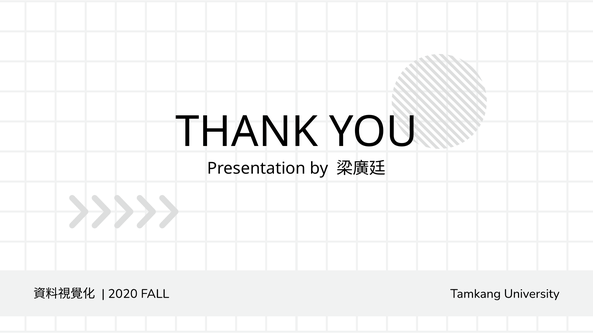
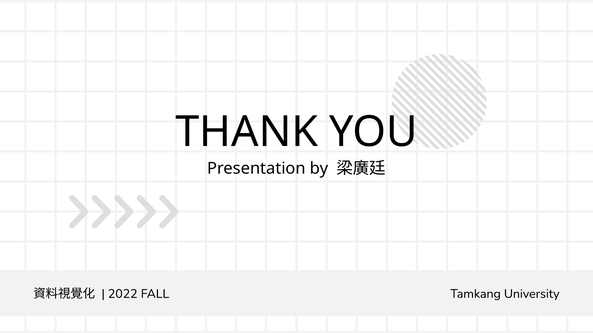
2020: 2020 -> 2022 (123, 294)
